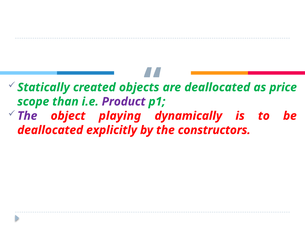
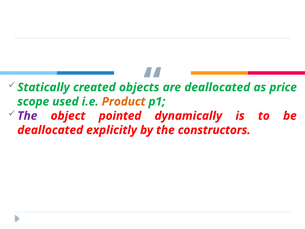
than: than -> used (65, 101)
Product colour: purple -> orange (124, 101)
playing: playing -> pointed (120, 116)
